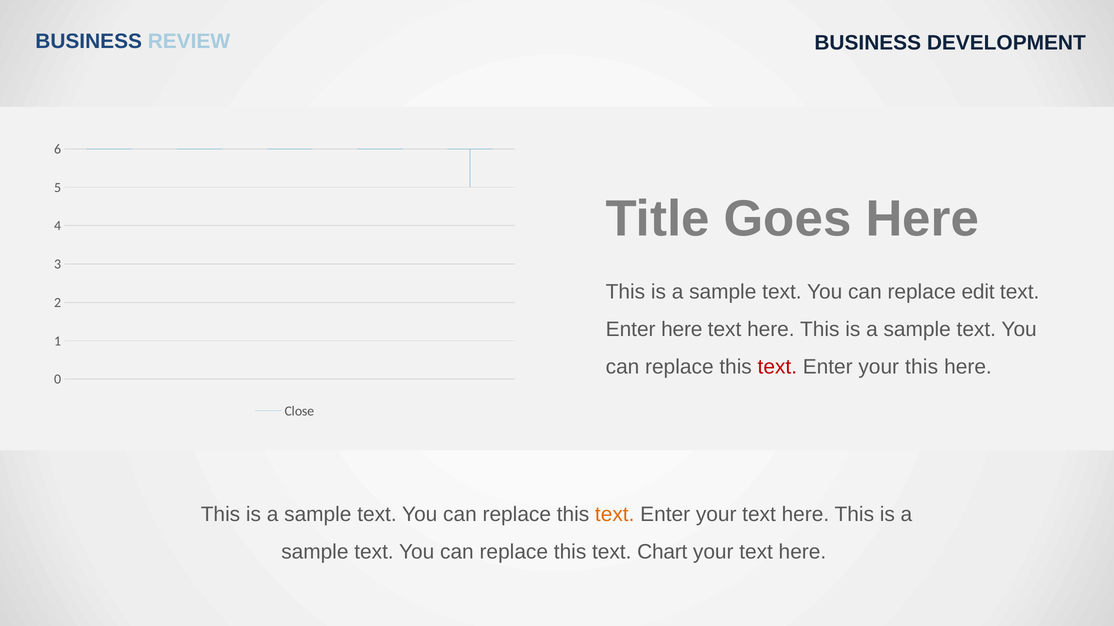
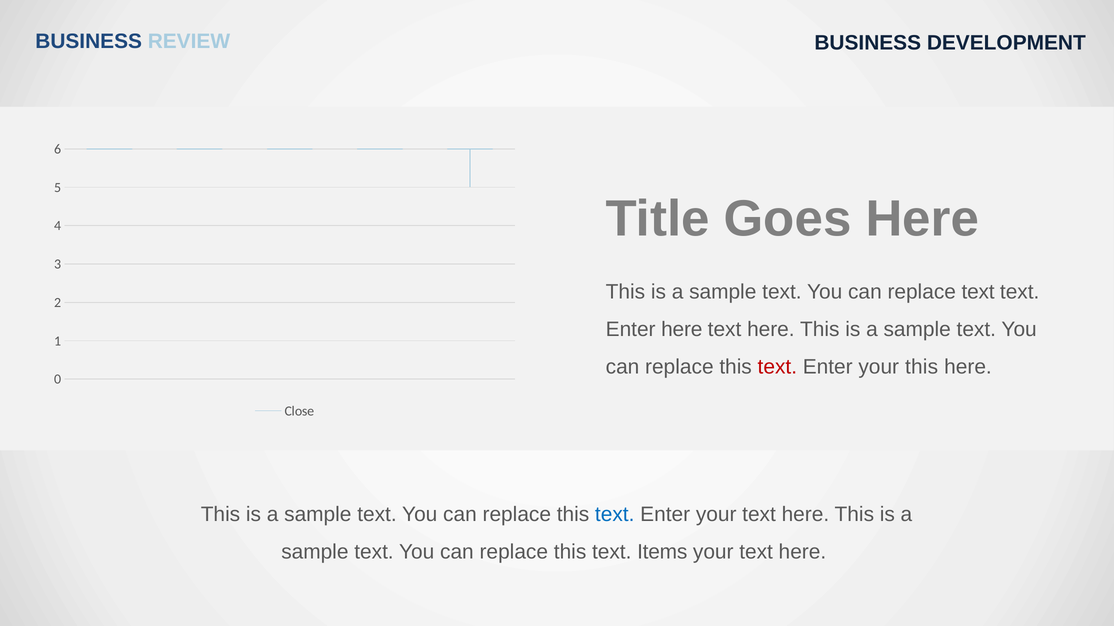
replace edit: edit -> text (978, 292)
text colour: orange -> blue (615, 515)
Chart: Chart -> Items (662, 553)
